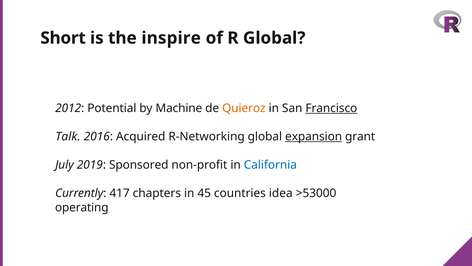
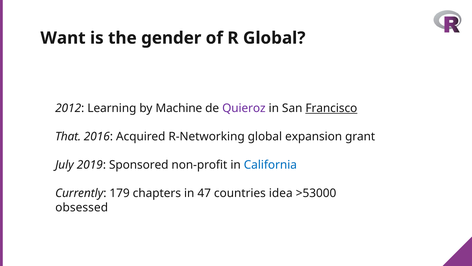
Short: Short -> Want (63, 38)
inspire: inspire -> gender (171, 38)
Potential: Potential -> Learning (112, 108)
Quieroz colour: orange -> purple (244, 108)
Talk: Talk -> That (68, 136)
expansion underline: present -> none (314, 136)
417: 417 -> 179 (120, 193)
45: 45 -> 47 (204, 193)
operating: operating -> obsessed (82, 207)
